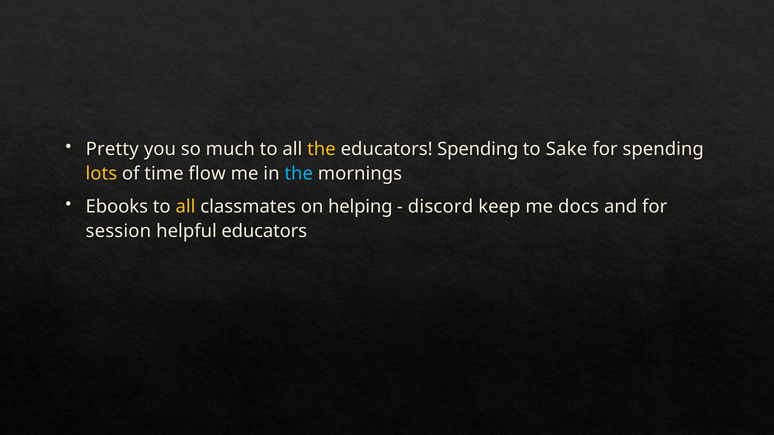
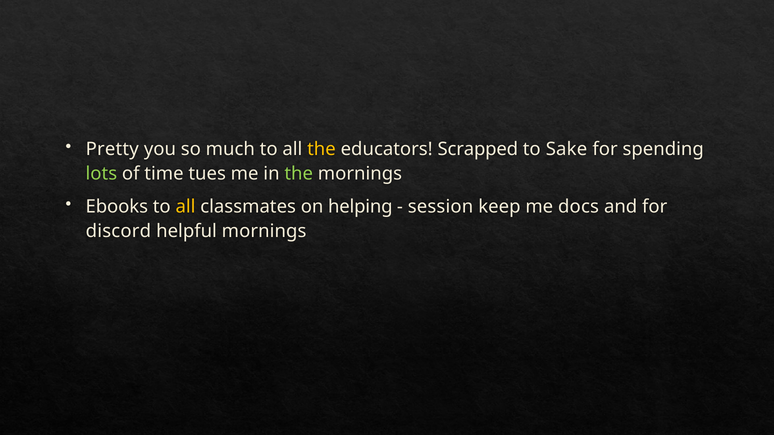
educators Spending: Spending -> Scrapped (478, 149)
lots colour: yellow -> light green (101, 174)
flow: flow -> tues (207, 174)
the colour: light blue -> light green (299, 174)
discord: discord -> session (441, 207)
session: session -> discord (118, 231)
helpful educators: educators -> mornings (264, 231)
